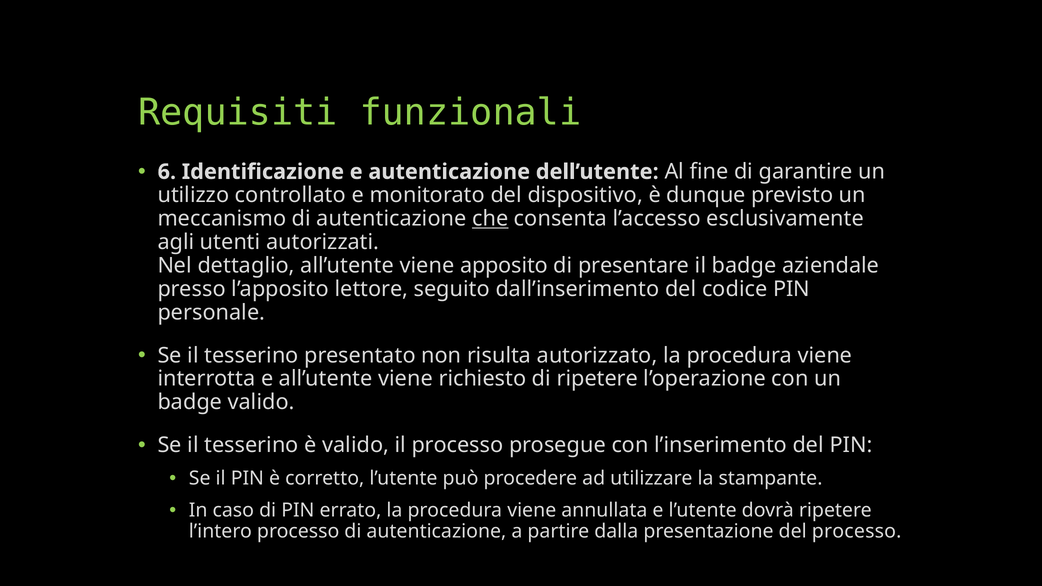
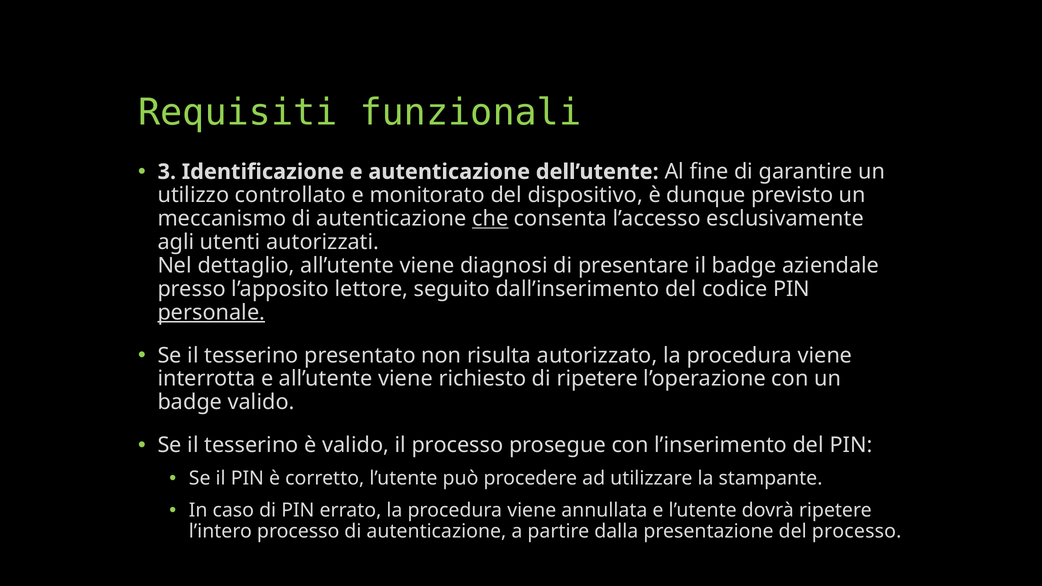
6: 6 -> 3 (167, 172)
apposito: apposito -> diagnosi (504, 266)
personale underline: none -> present (211, 312)
